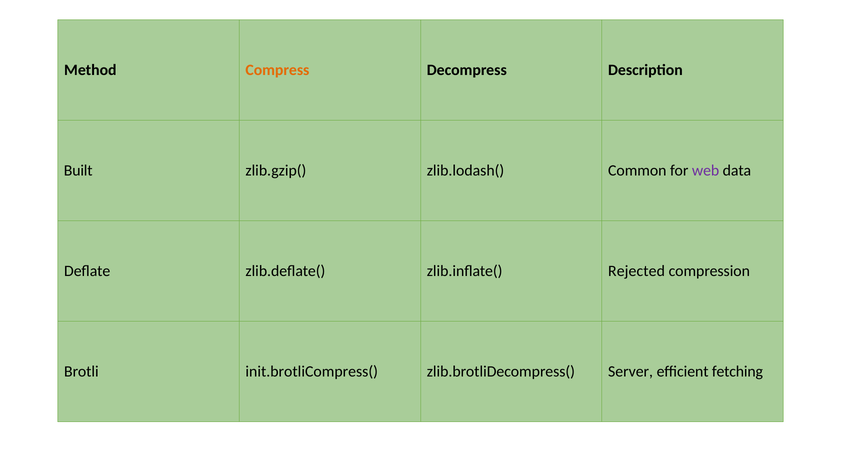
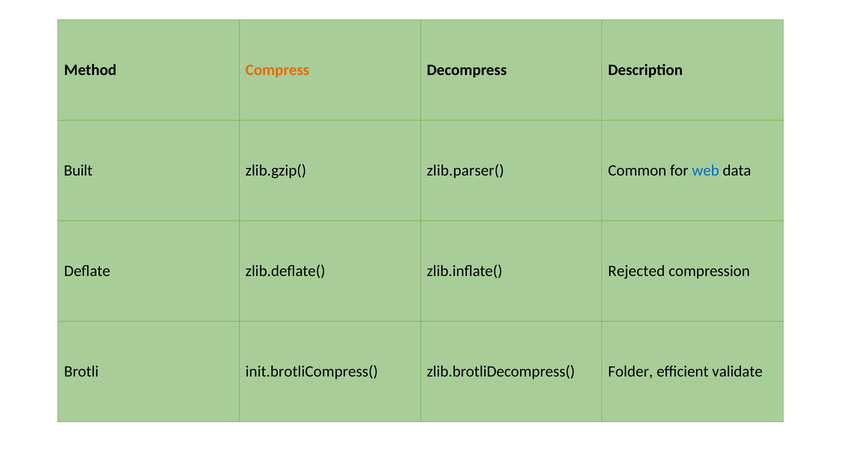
zlib.lodash(: zlib.lodash( -> zlib.parser( (465, 171)
web colour: purple -> blue (706, 171)
Server: Server -> Folder (631, 372)
fetching: fetching -> validate (737, 372)
